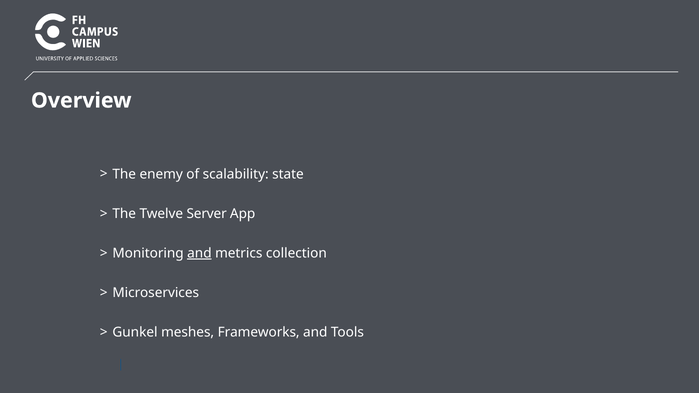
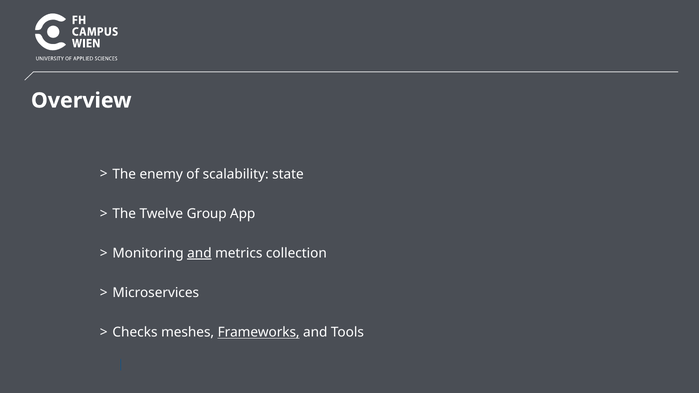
Server: Server -> Group (207, 214)
Gunkel: Gunkel -> Checks (135, 332)
Frameworks underline: none -> present (259, 332)
